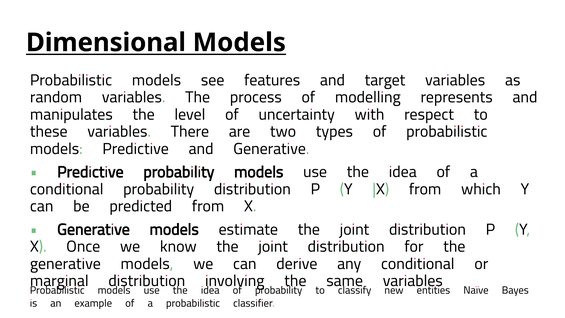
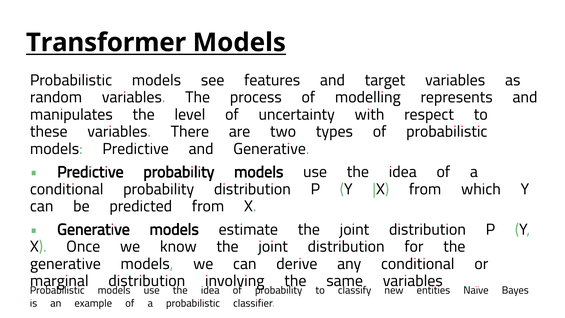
Dimensional: Dimensional -> Transformer (106, 43)
